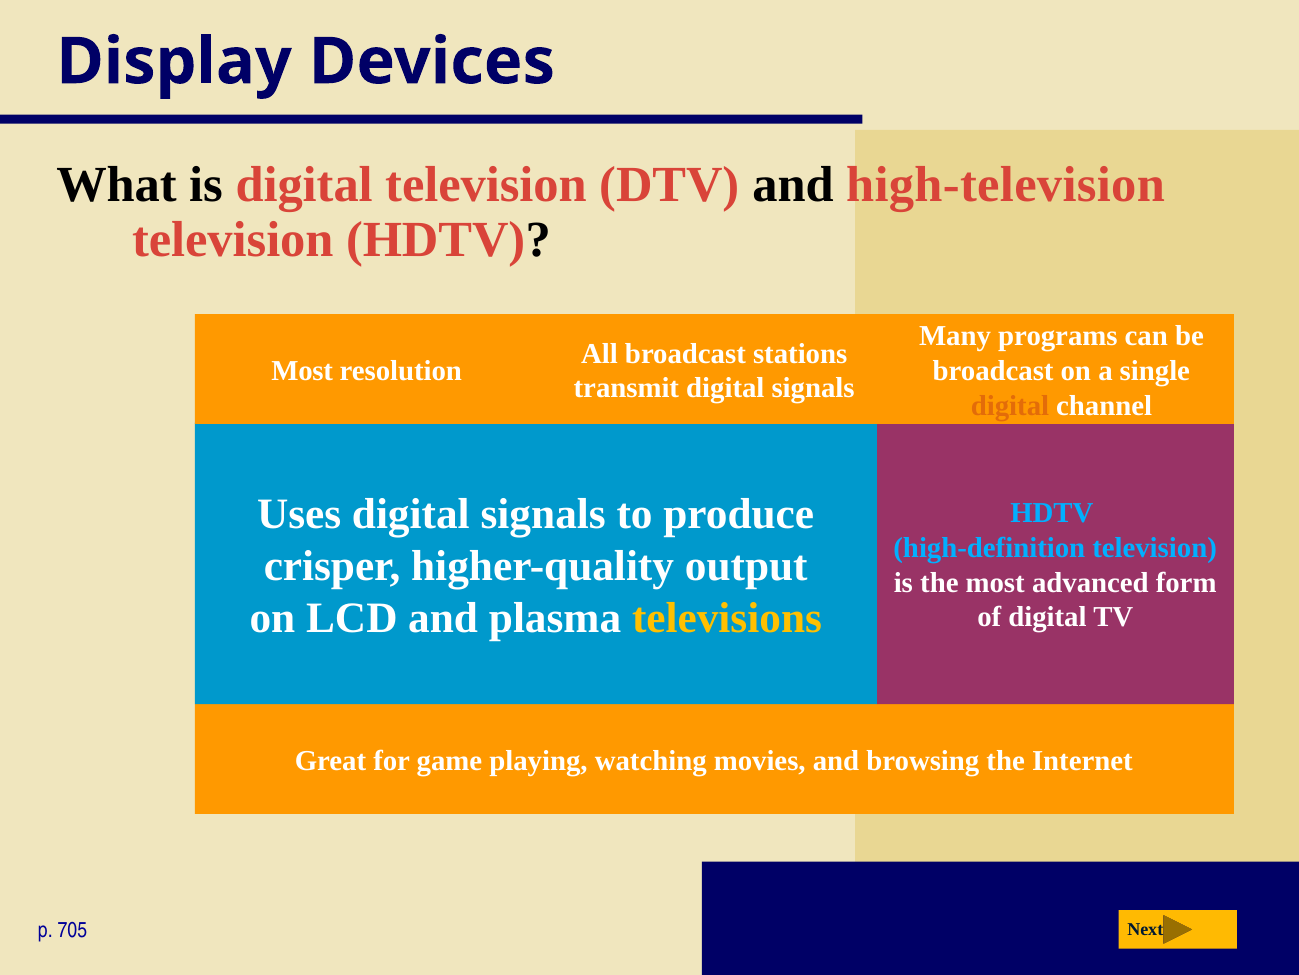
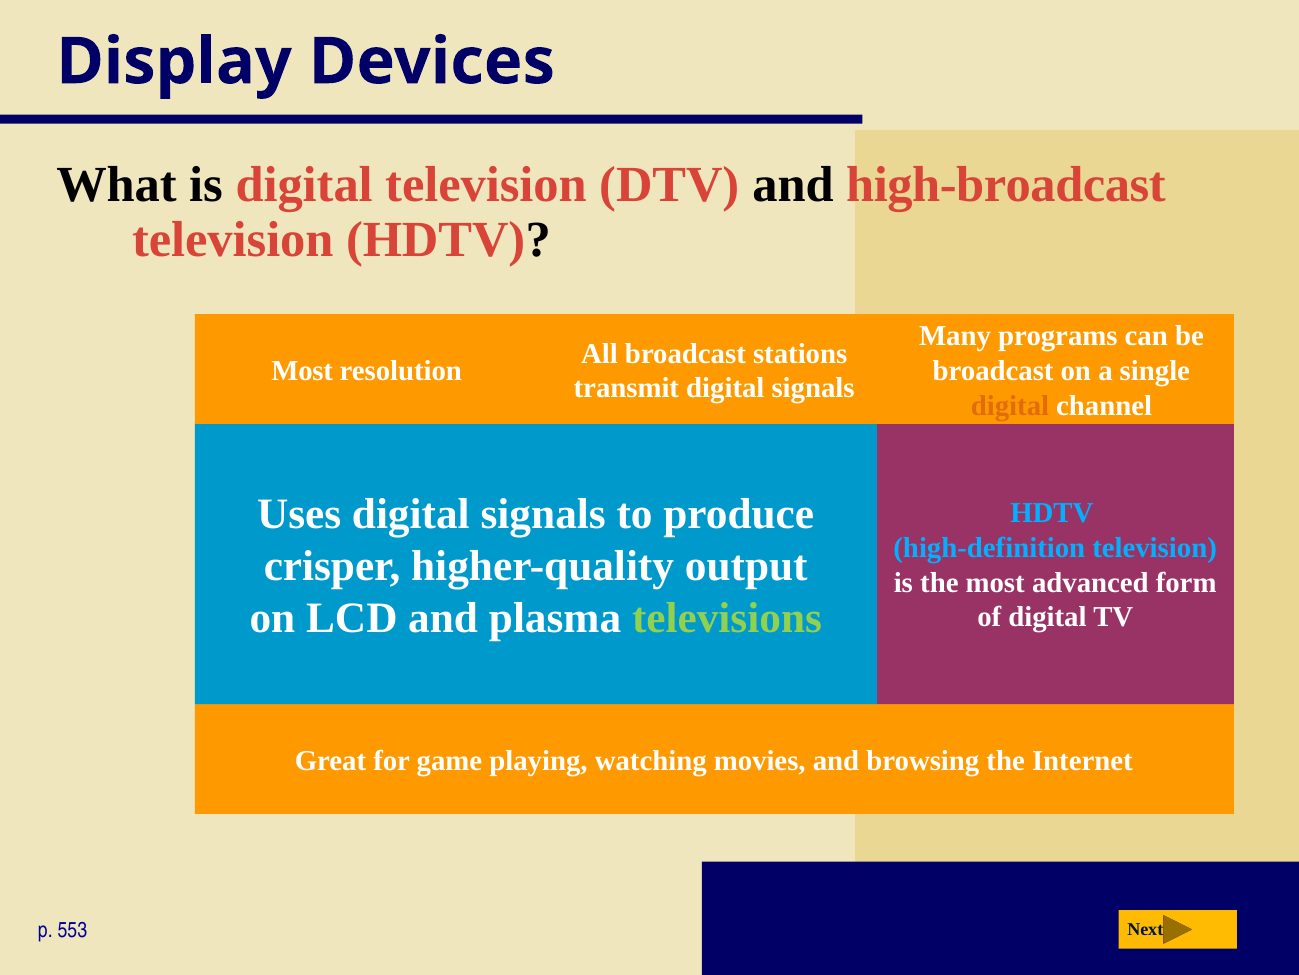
high-television: high-television -> high-broadcast (1006, 185)
televisions colour: yellow -> light green (727, 618)
705: 705 -> 553 (72, 930)
